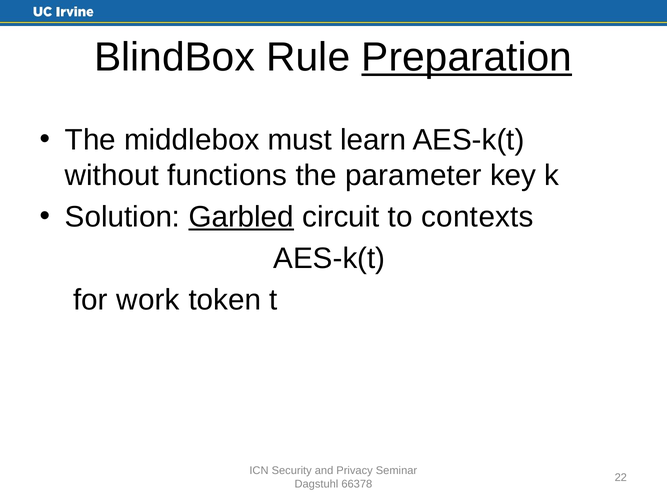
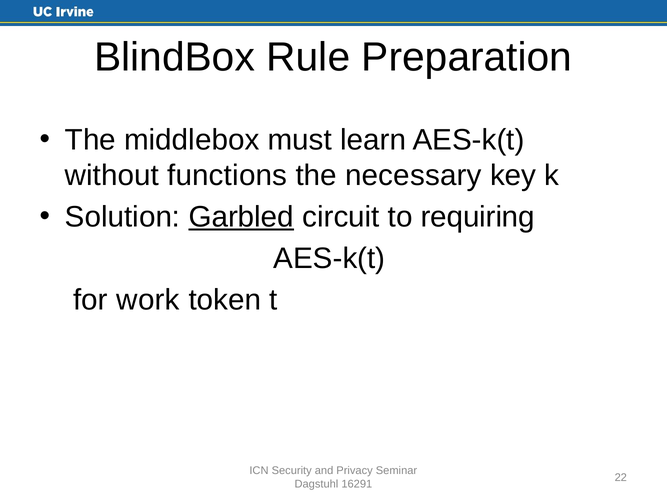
Preparation underline: present -> none (467, 57)
parameter: parameter -> necessary (413, 175)
contexts: contexts -> requiring (478, 217)
66378: 66378 -> 16291 (357, 484)
